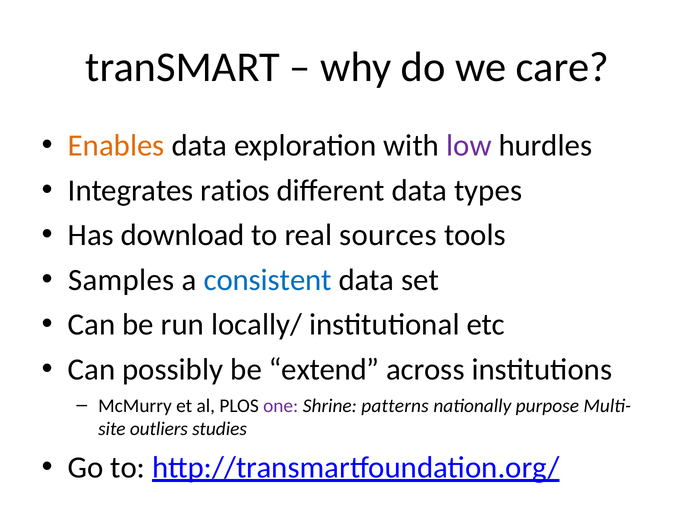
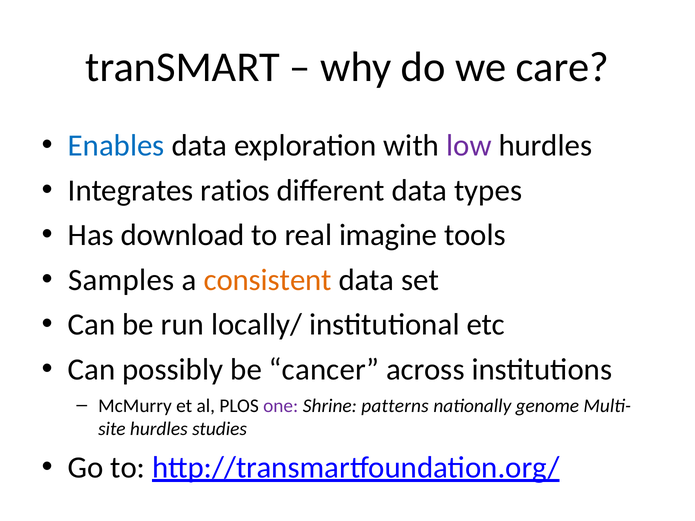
Enables colour: orange -> blue (116, 146)
sources: sources -> imagine (388, 235)
consistent colour: blue -> orange (268, 280)
extend: extend -> cancer (324, 370)
purpose: purpose -> genome (547, 406)
outliers: outliers -> hurdles (159, 429)
